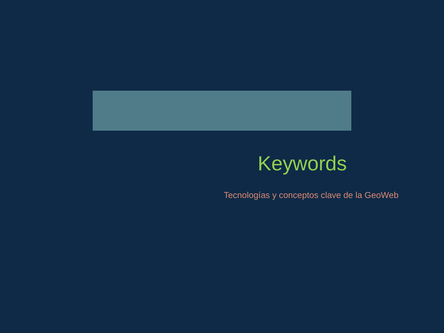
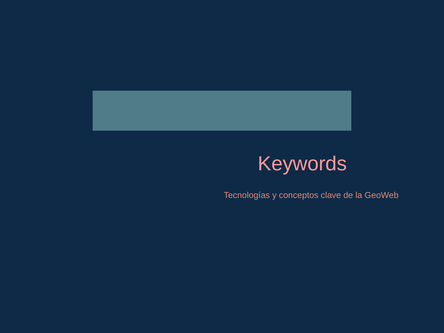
Keywords colour: light green -> pink (302, 164)
